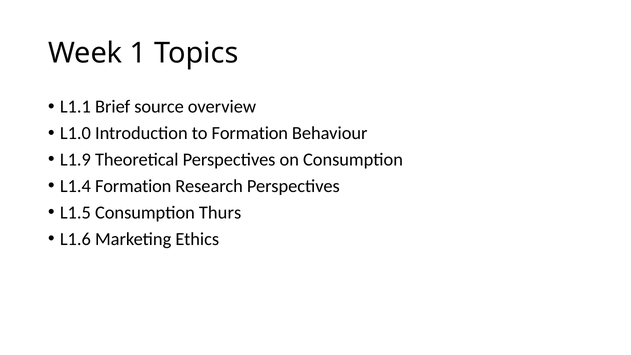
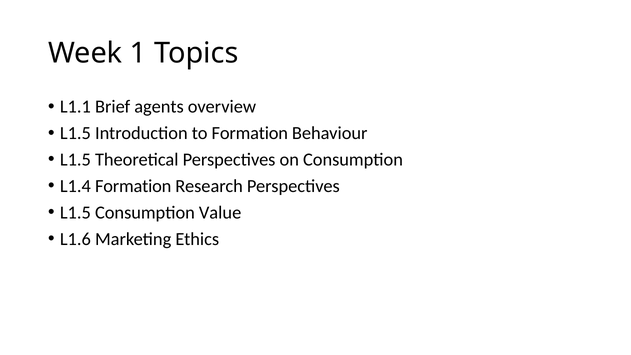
source: source -> agents (159, 107)
L1.0: L1.0 -> L1.5 (75, 133)
L1.9: L1.9 -> L1.5 (75, 160)
Thurs: Thurs -> Value (220, 213)
